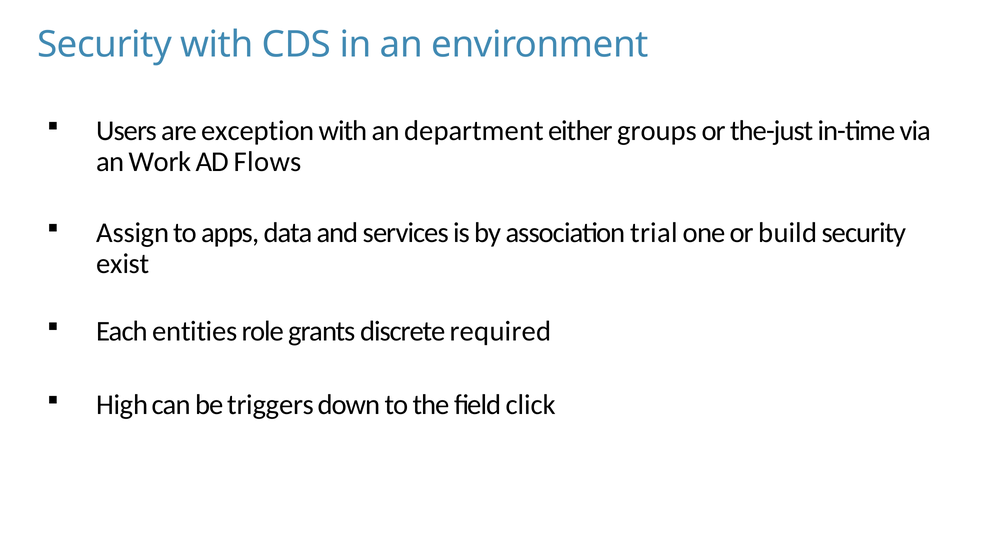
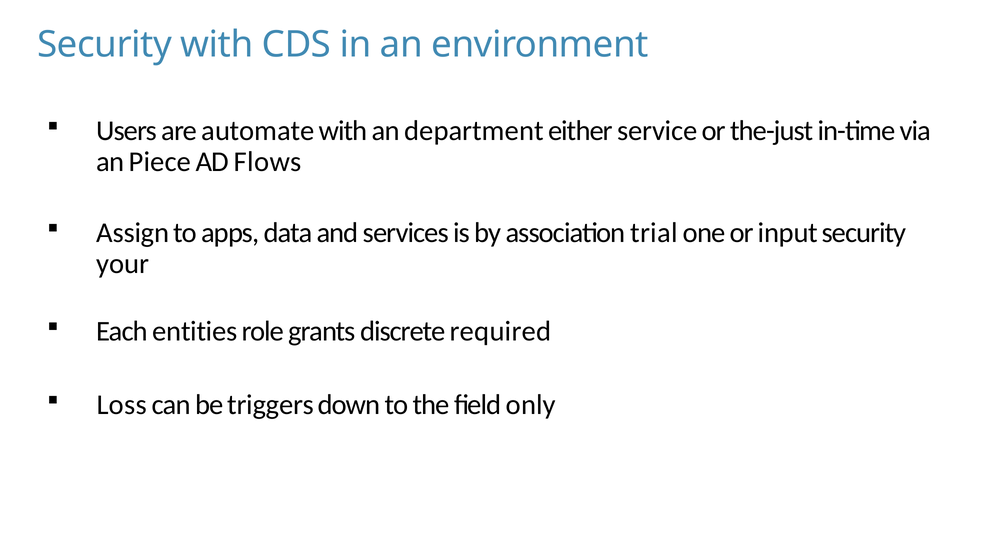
exception: exception -> automate (258, 131)
groups: groups -> service (657, 131)
Work: Work -> Piece (160, 162)
build: build -> input (788, 233)
exist: exist -> your (123, 264)
High: High -> Loss (122, 405)
click: click -> only (531, 405)
